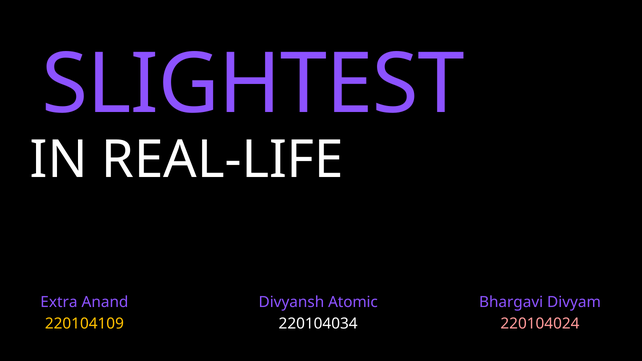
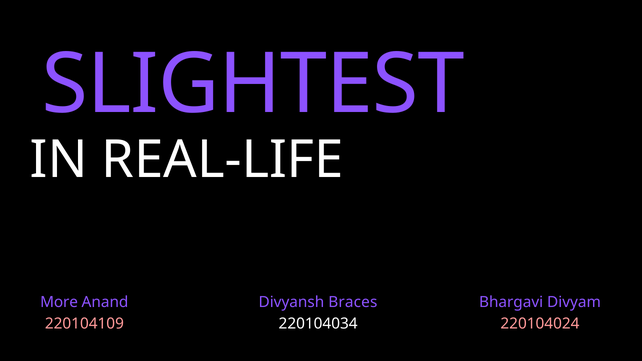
Atomic: Atomic -> Braces (353, 302)
Extra: Extra -> More (59, 302)
220104109 colour: yellow -> pink (84, 324)
